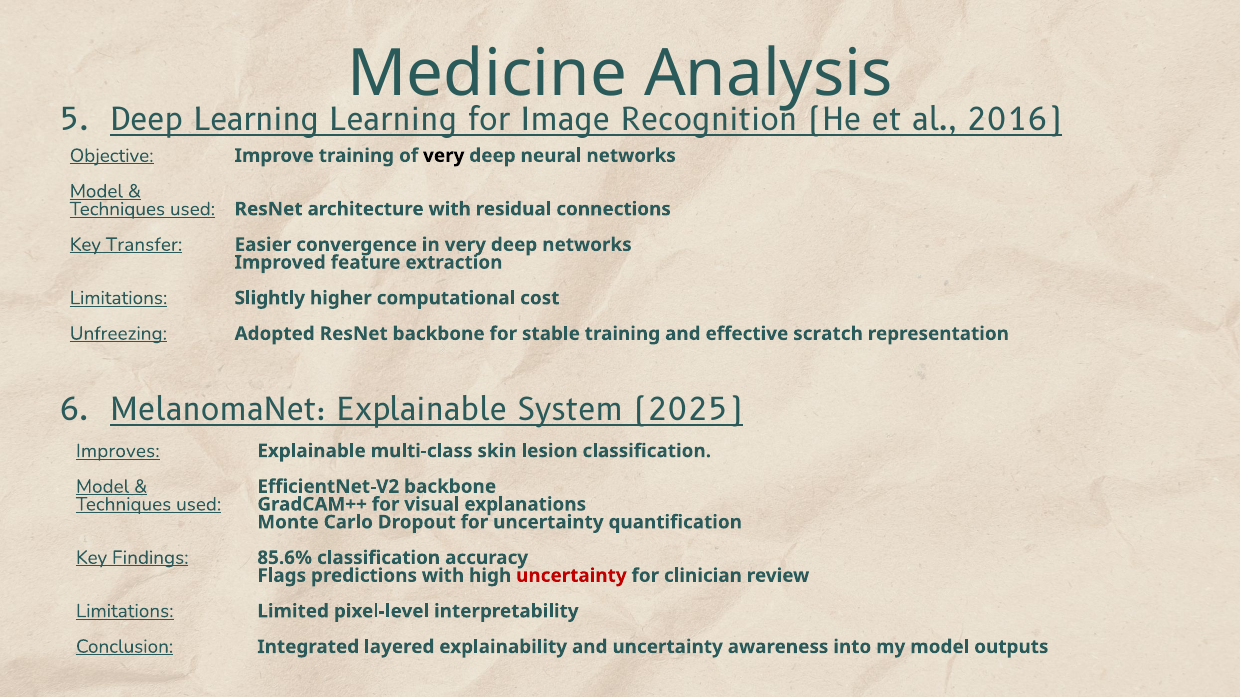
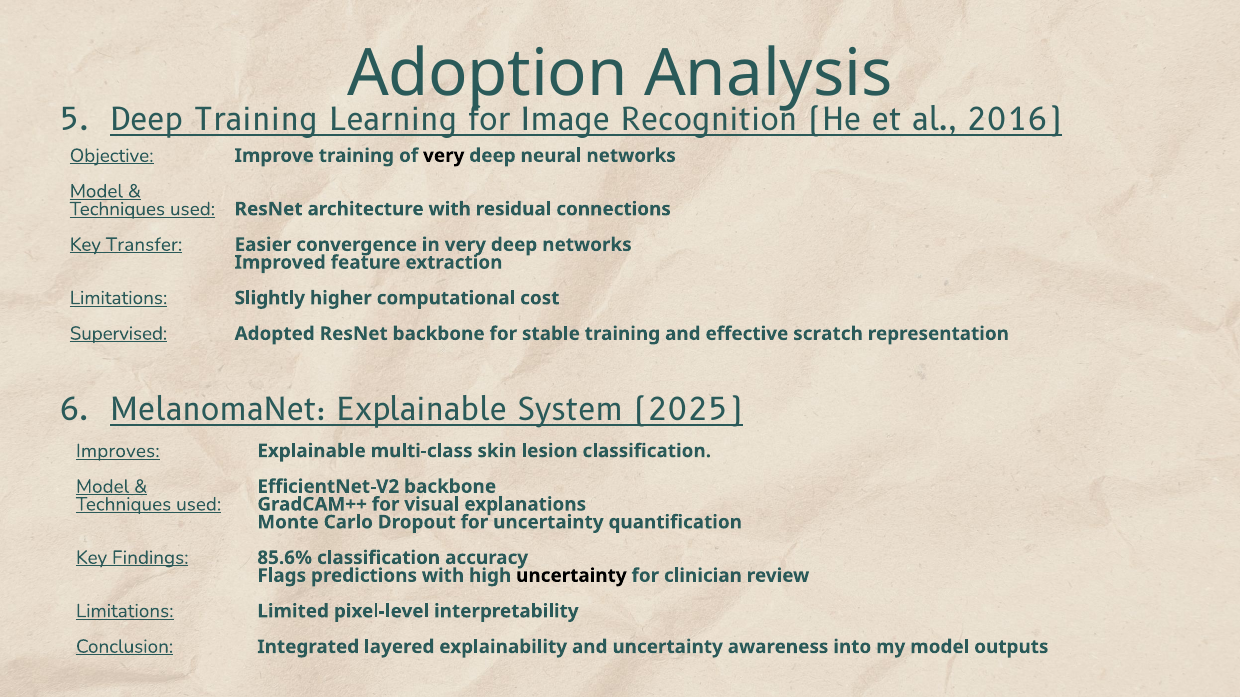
Medicine: Medicine -> Adoption (487, 73)
Deep Learning: Learning -> Training (256, 120)
Unfreezing: Unfreezing -> Supervised (118, 334)
uncertainty colour: red -> black (571, 576)
